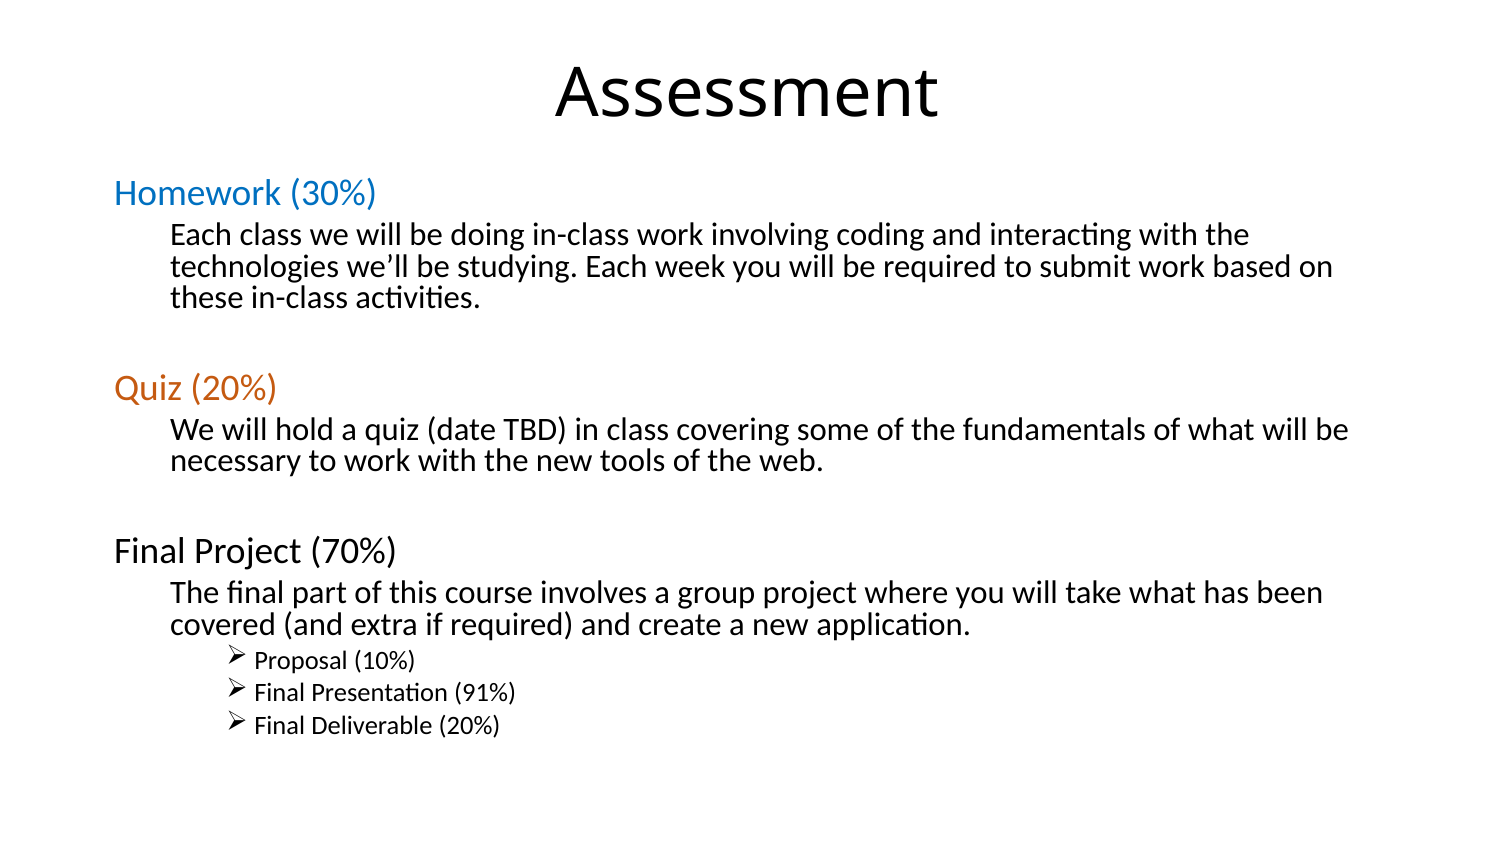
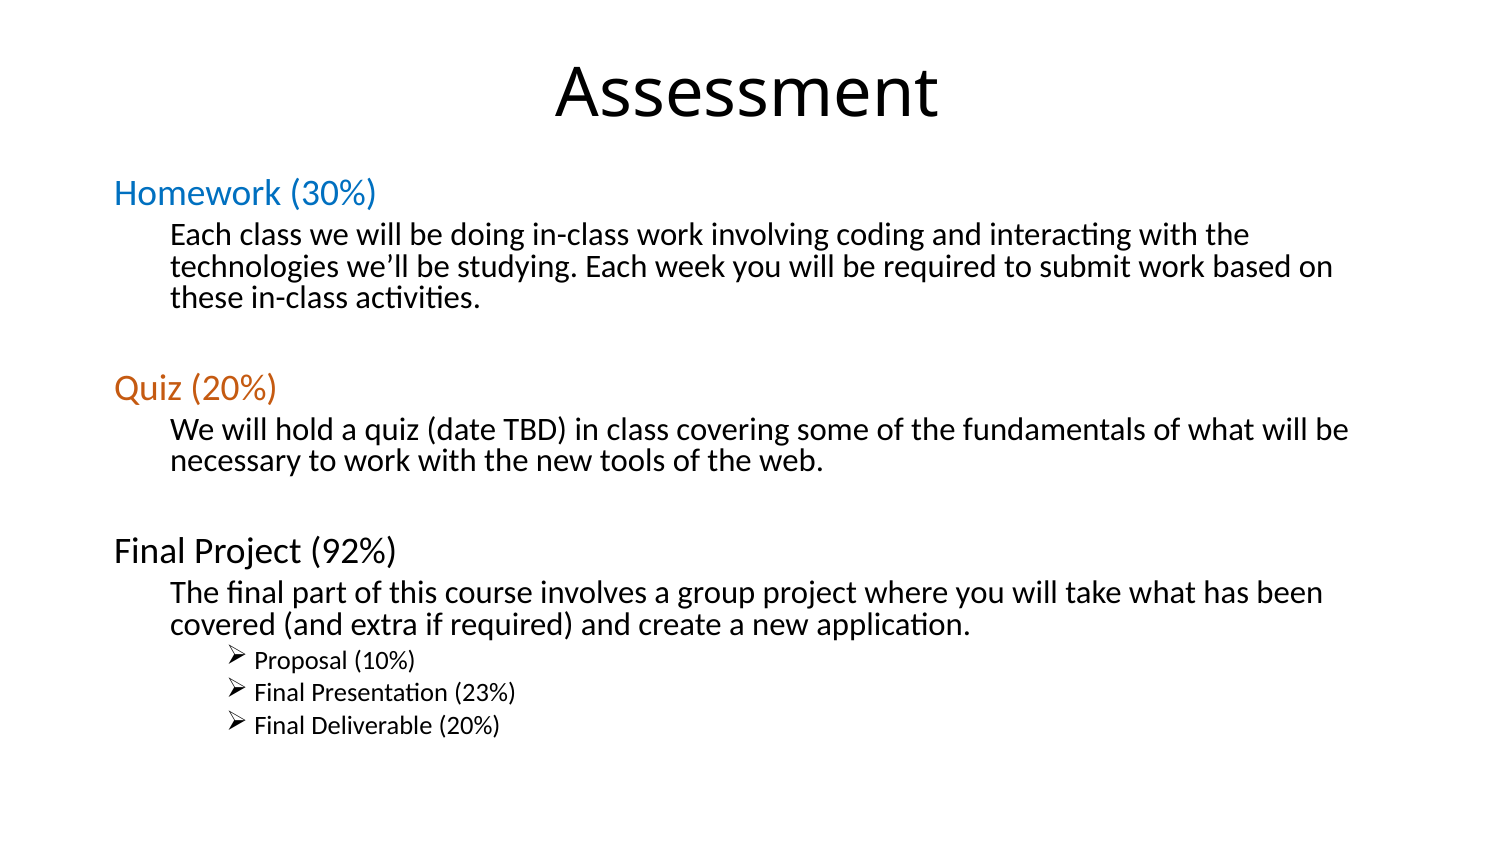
70%: 70% -> 92% (354, 552)
91%: 91% -> 23% (485, 693)
